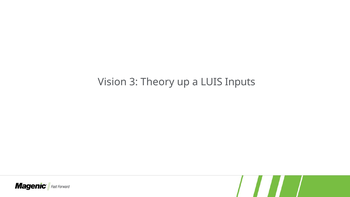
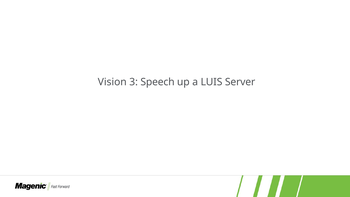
Theory: Theory -> Speech (158, 82)
Inputs: Inputs -> Server (240, 82)
